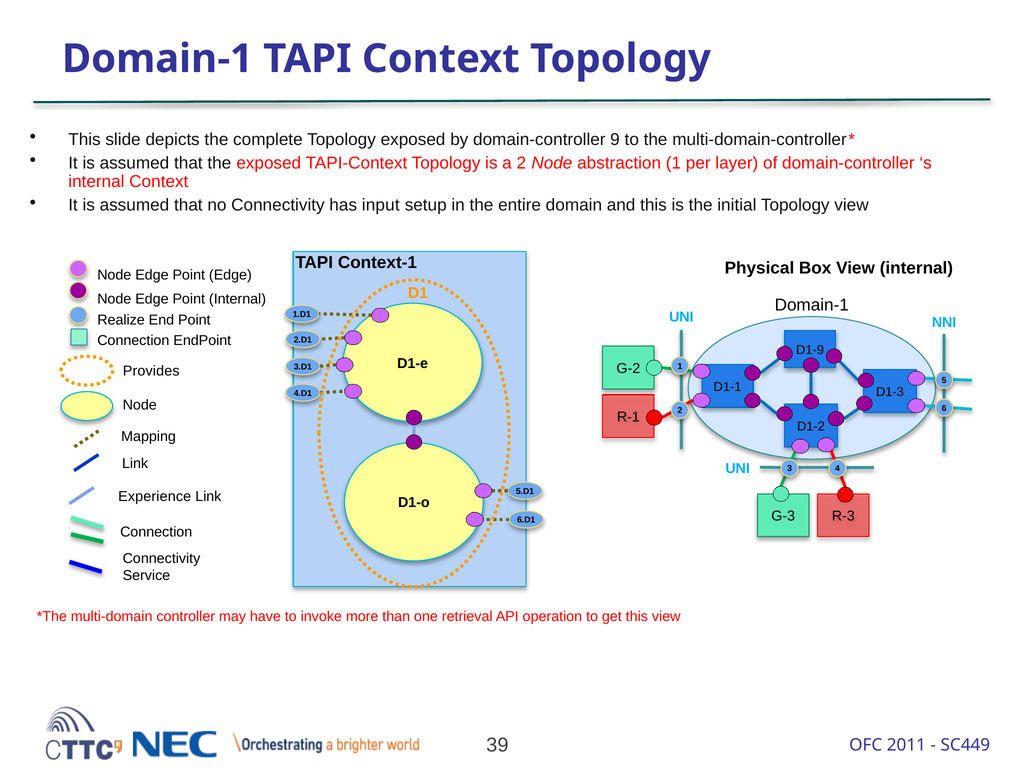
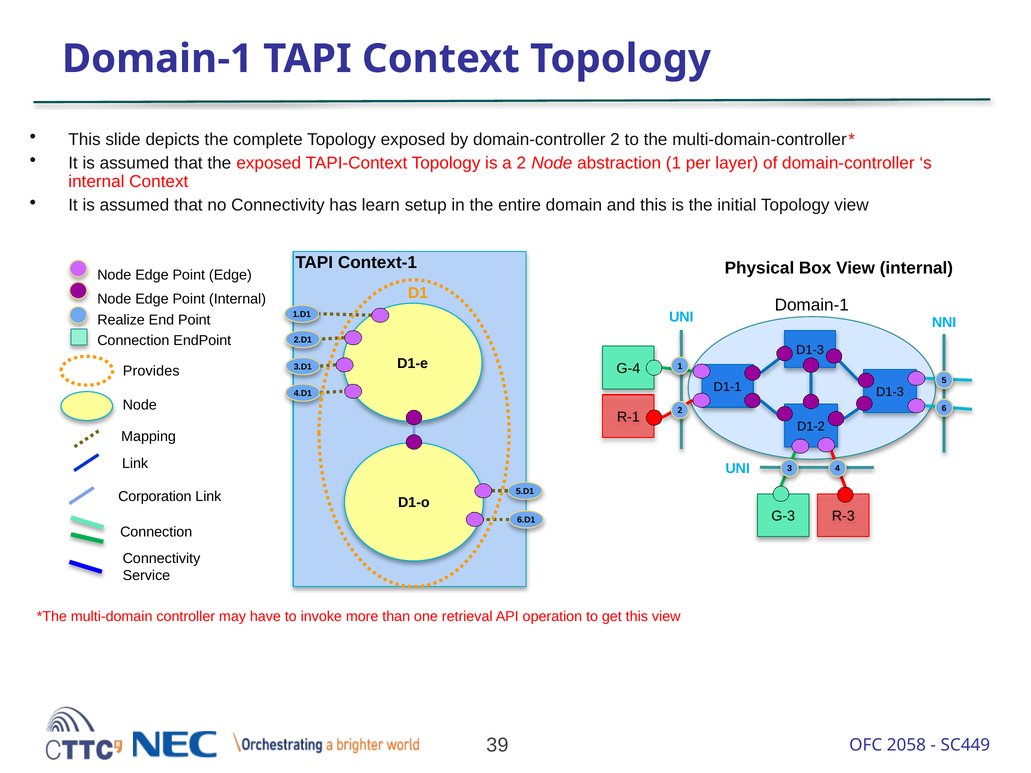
domain-controller 9: 9 -> 2 (615, 139)
input: input -> learn (381, 205)
D1-9: D1-9 -> D1-3 (810, 350)
G-2: G-2 -> G-4 (628, 369)
Experience: Experience -> Corporation (155, 497)
2011: 2011 -> 2058 (906, 745)
